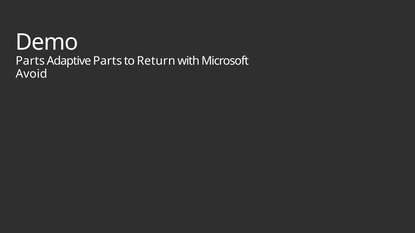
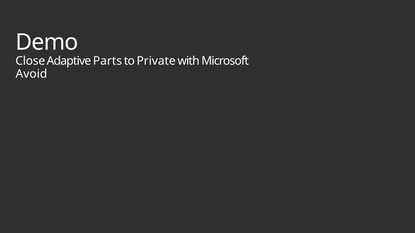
Parts: Parts -> Close (30, 61)
Return: Return -> Private (156, 61)
